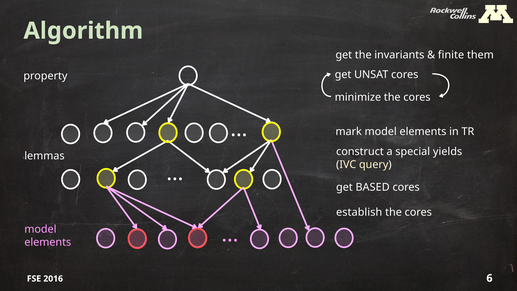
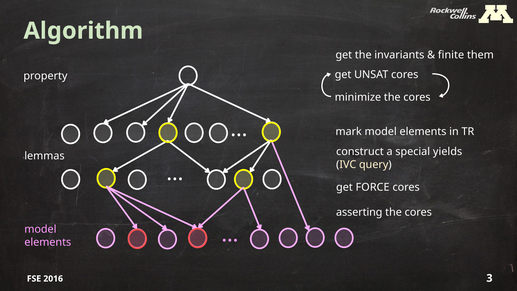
BASED: BASED -> FORCE (373, 187)
establish: establish -> asserting (359, 212)
6: 6 -> 3 (489, 278)
